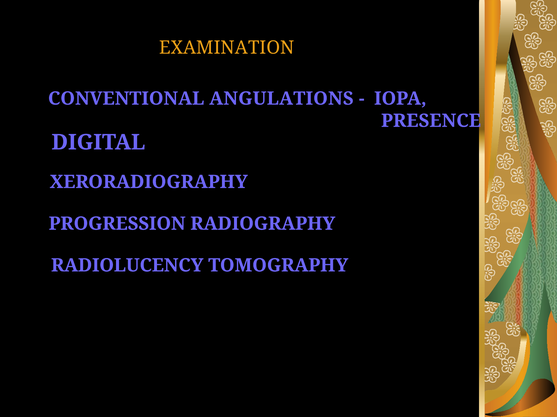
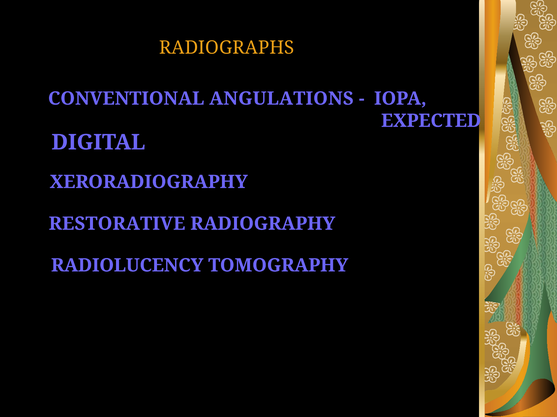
EXAMINATION: EXAMINATION -> RADIOGRAPHS (227, 48)
PRESENCE: PRESENCE -> EXPECTED (431, 121)
PROGRESSION: PROGRESSION -> RESTORATIVE (117, 224)
